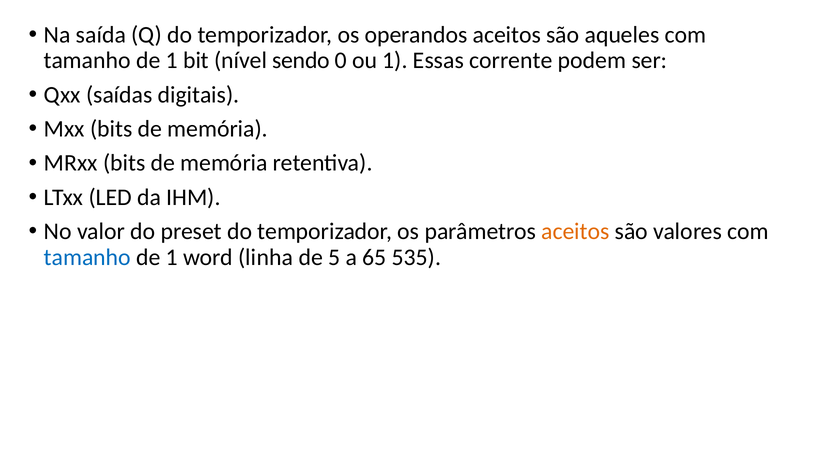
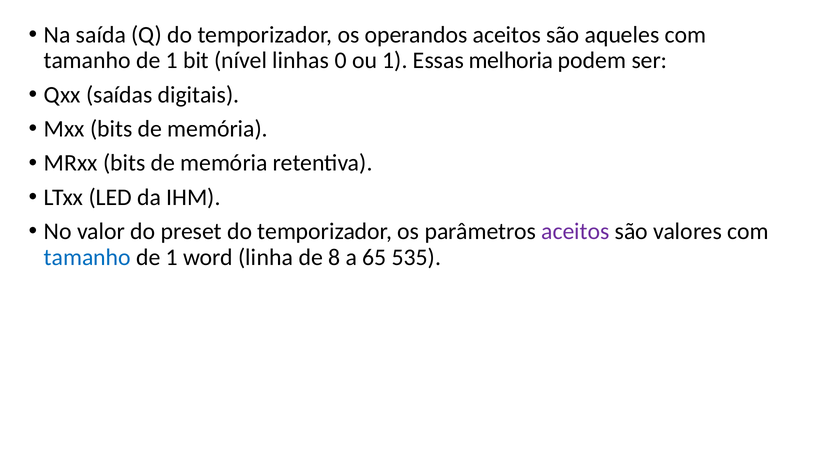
sendo: sendo -> linhas (301, 60)
corrente: corrente -> melhoria (511, 60)
aceitos colour: orange -> purple (575, 231)
5: 5 -> 8 (334, 257)
